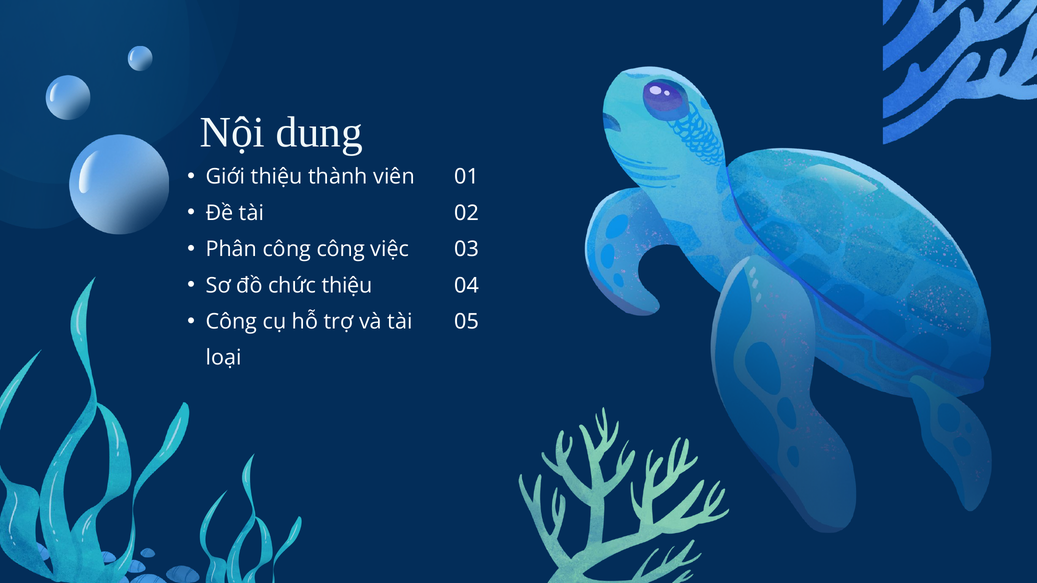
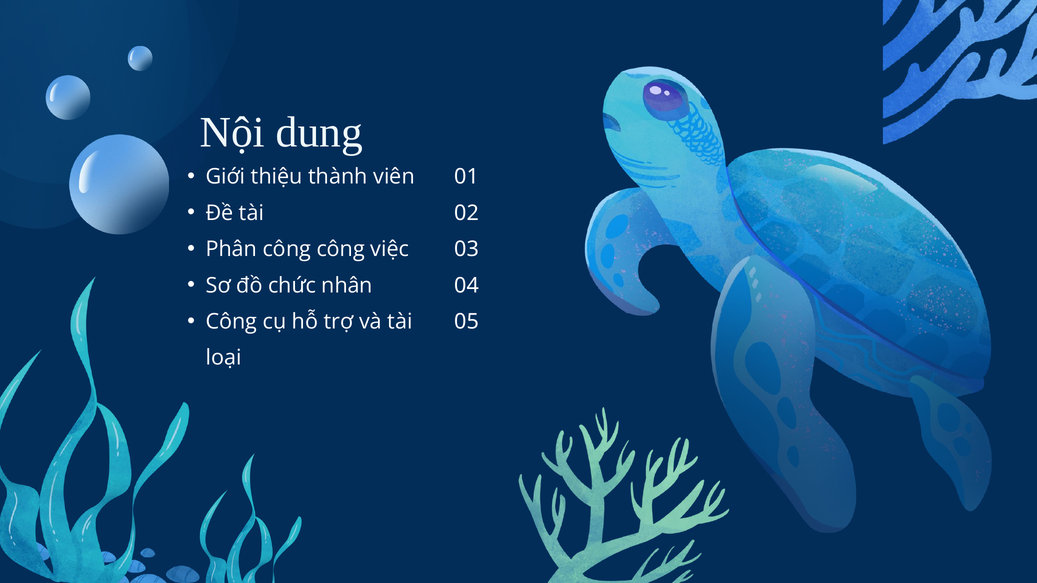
chức thiệu: thiệu -> nhân (347, 286)
